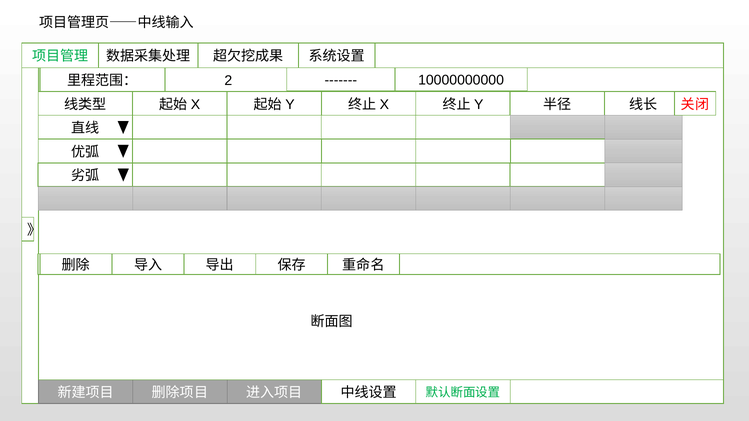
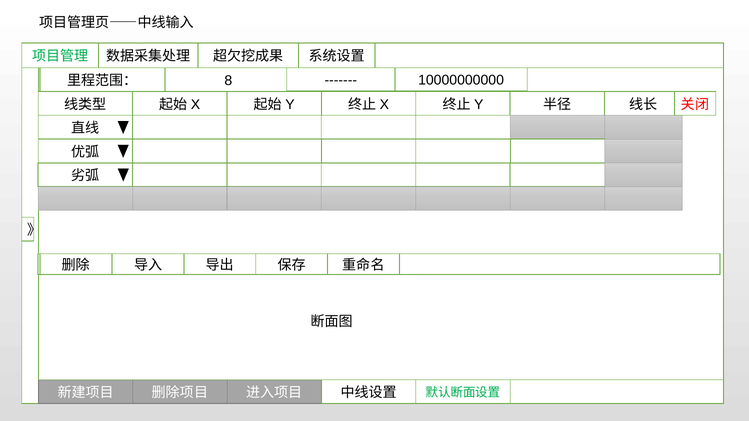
2: 2 -> 8 (228, 81)
